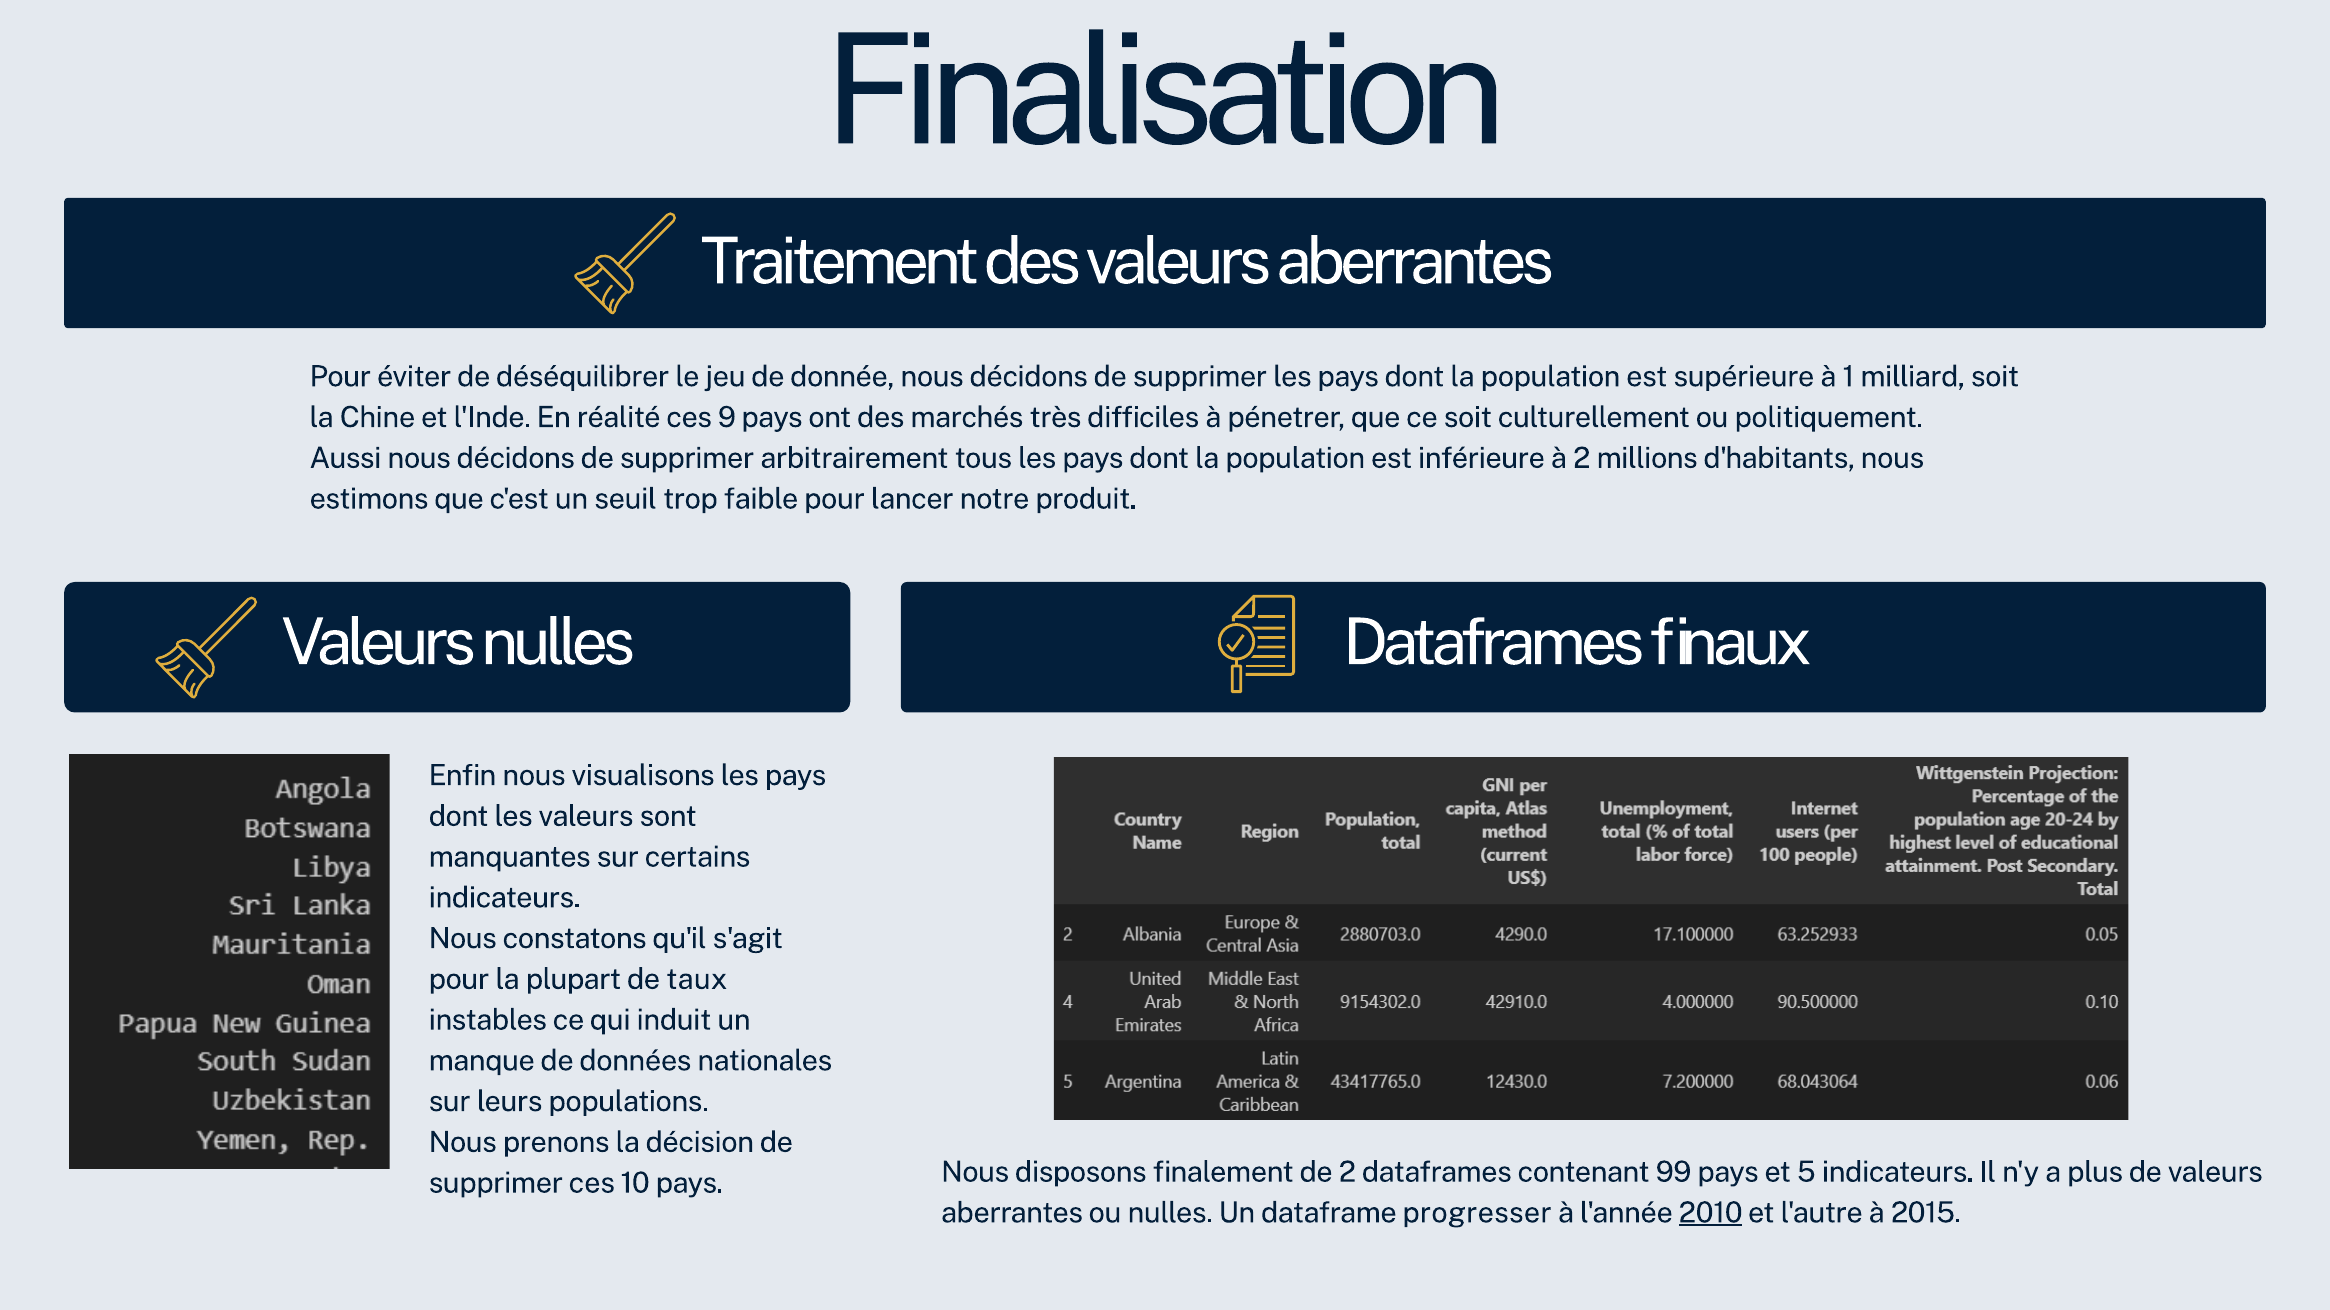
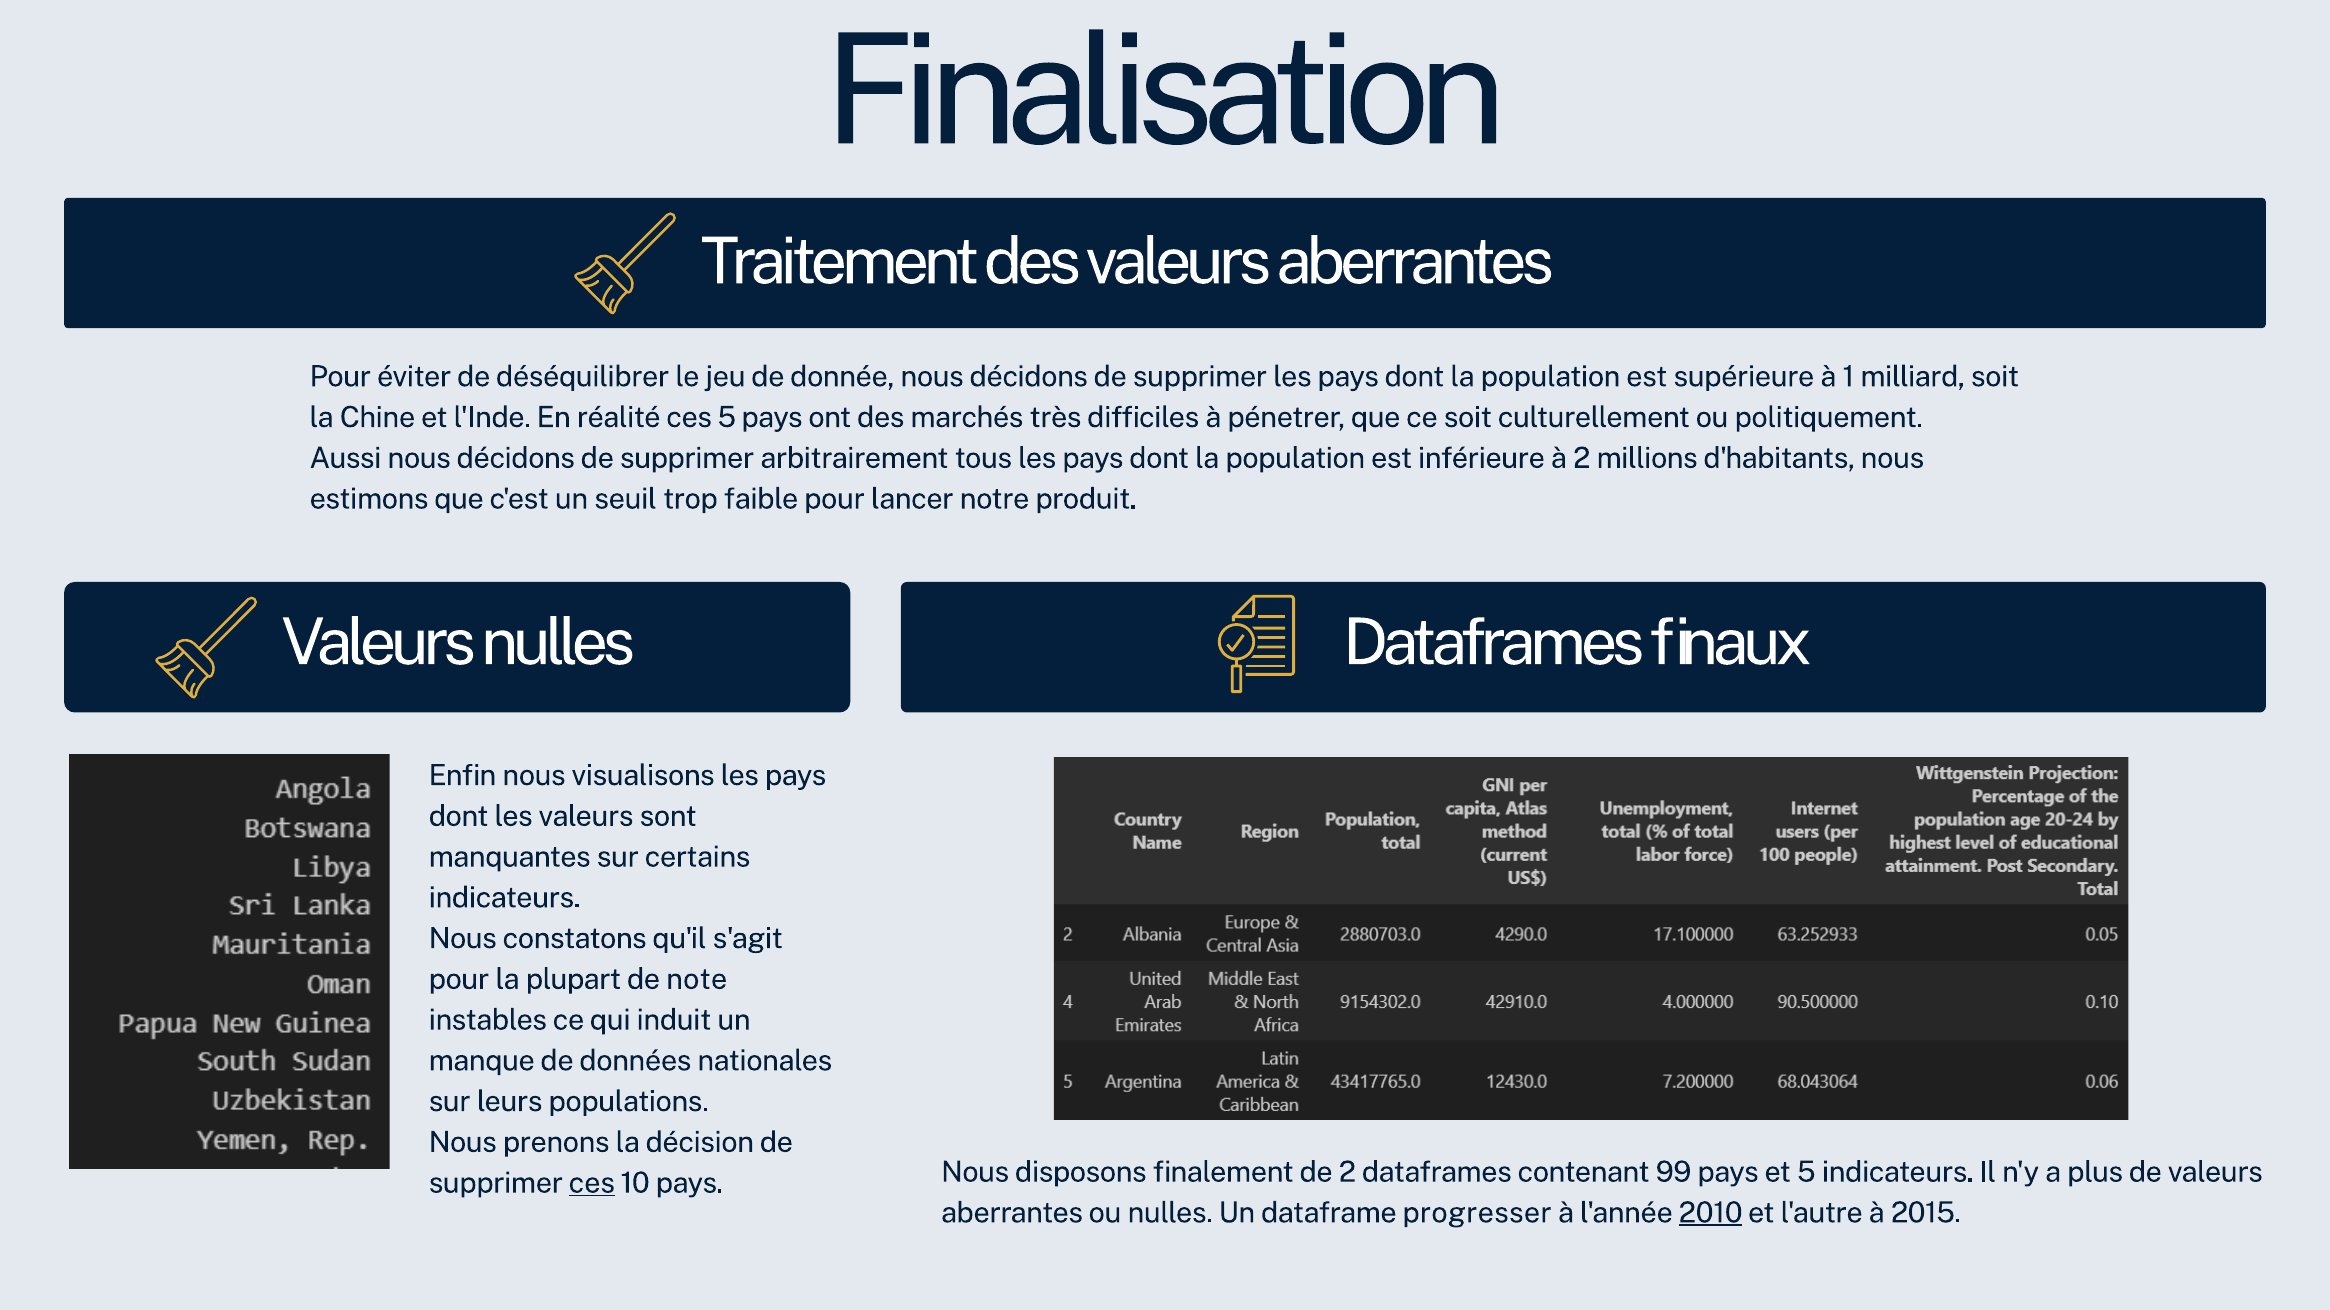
ces 9: 9 -> 5 (727, 418)
taux: taux -> note (697, 980)
ces underline: none -> present (592, 1184)
